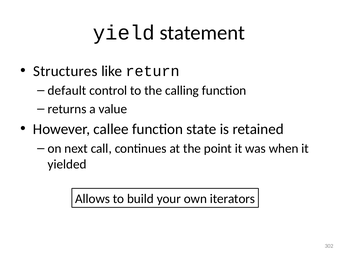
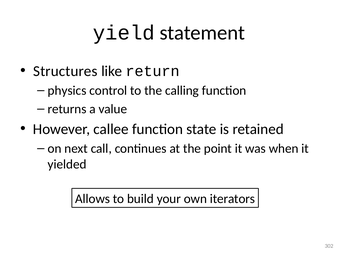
default: default -> physics (67, 90)
